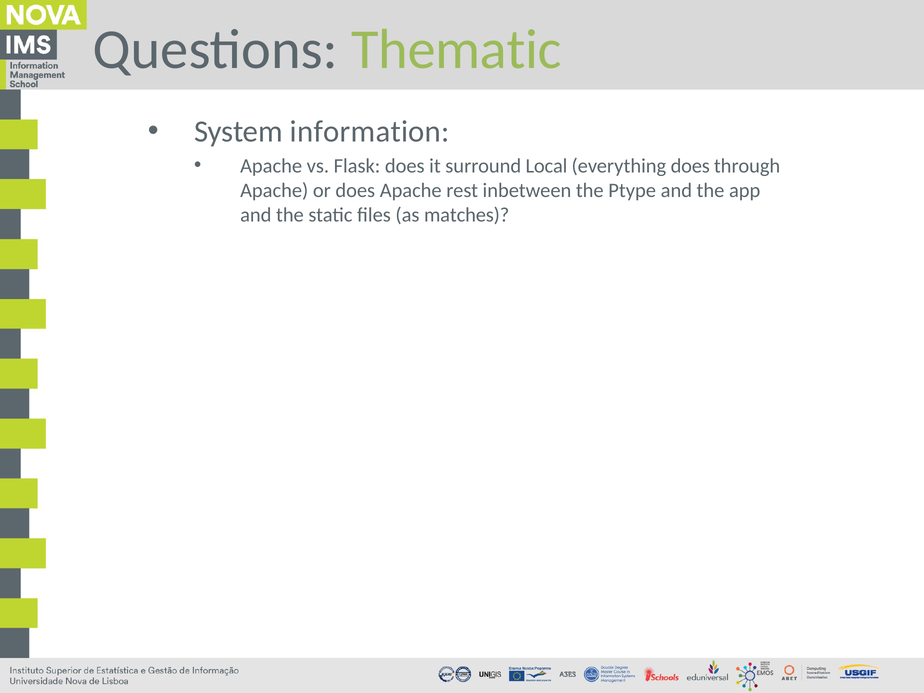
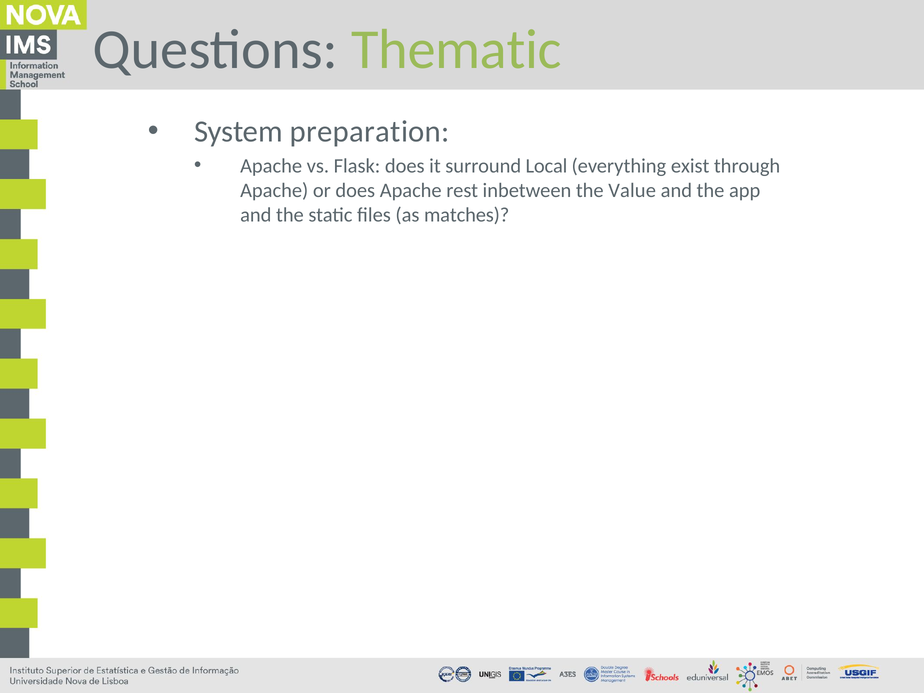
information: information -> preparation (370, 132)
everything does: does -> exist (690, 166)
Ptype: Ptype -> Value (632, 190)
